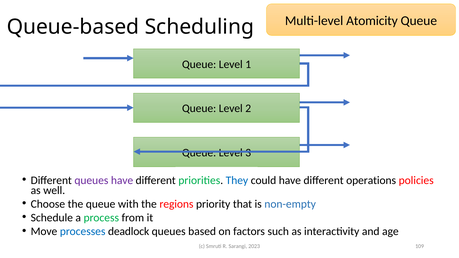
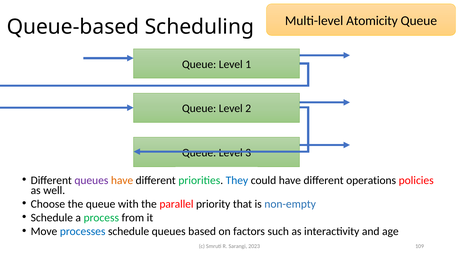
have colour: purple -> orange (122, 180)
regions: regions -> parallel (176, 204)
processes deadlock: deadlock -> schedule (129, 232)
